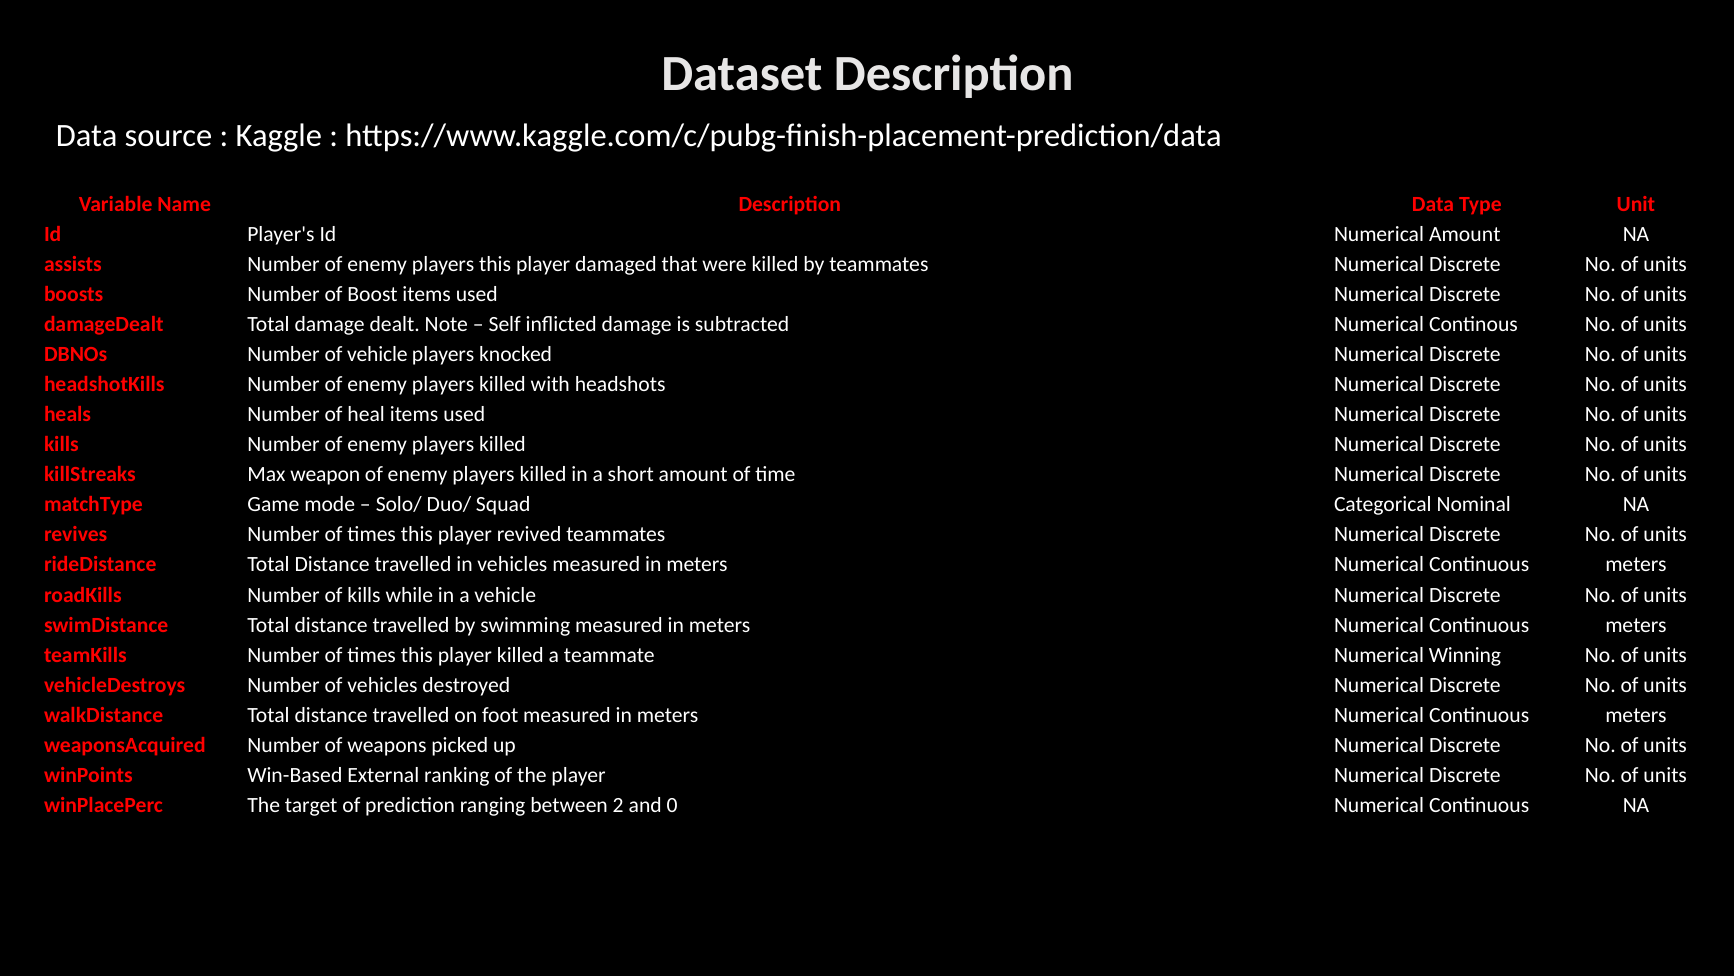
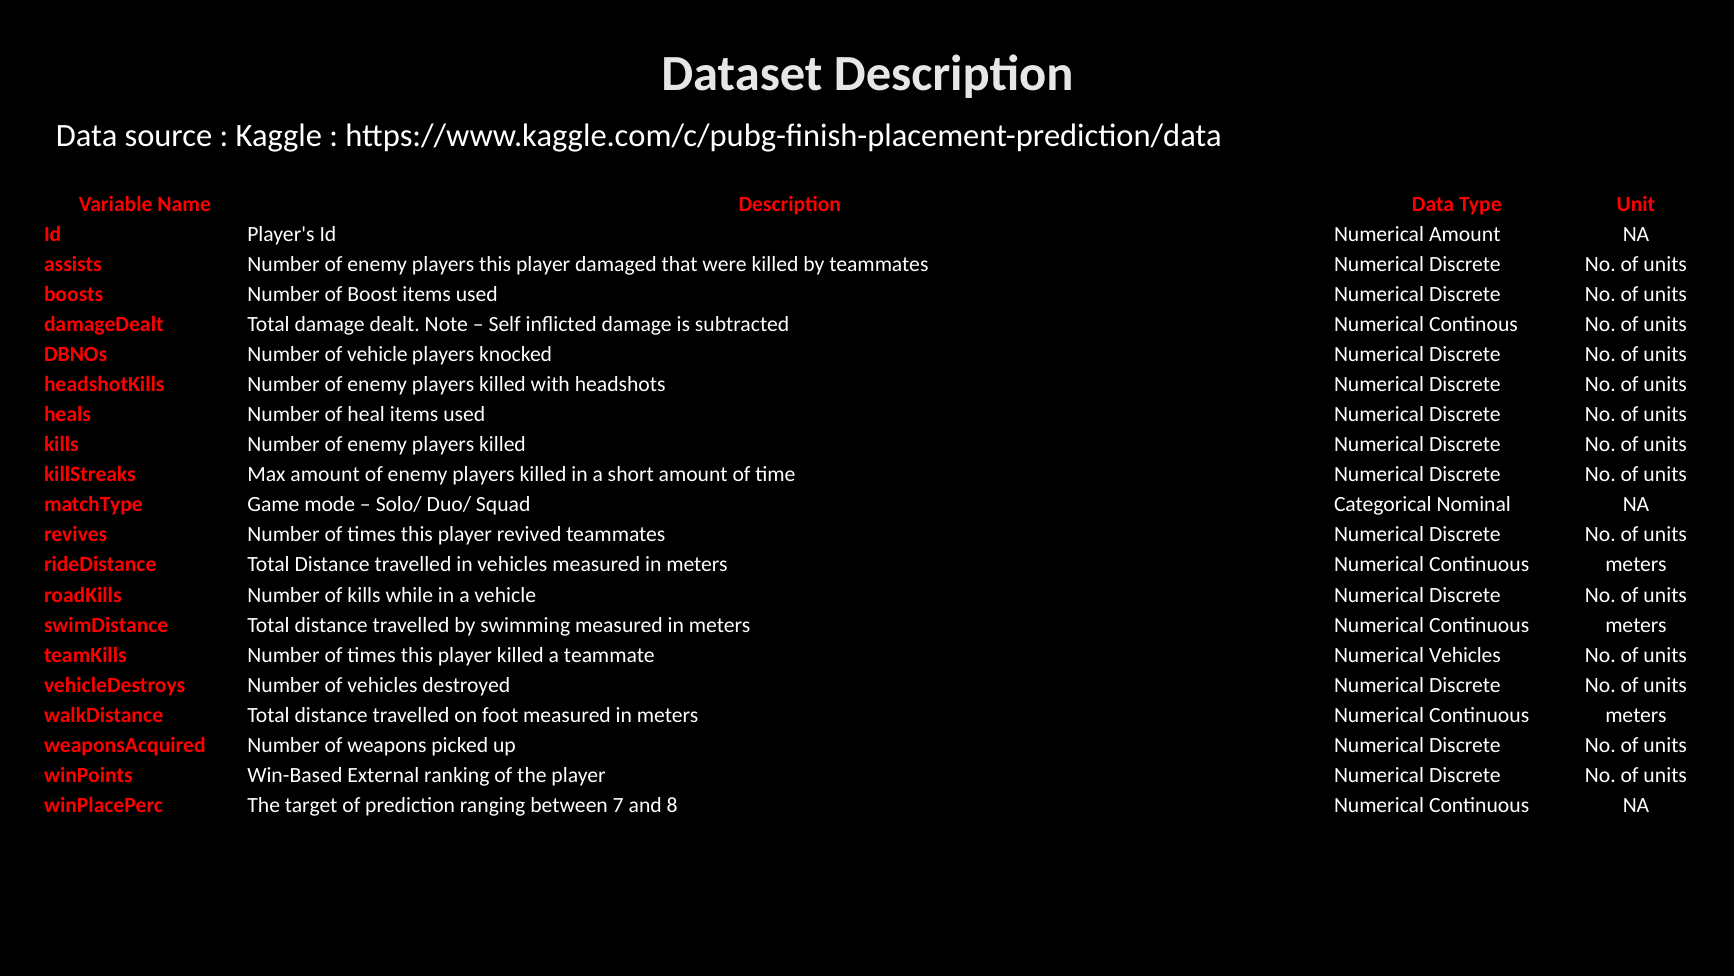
Max weapon: weapon -> amount (325, 475)
Numerical Winning: Winning -> Vehicles (1465, 655)
2: 2 -> 7 (618, 805)
0: 0 -> 8 (672, 805)
